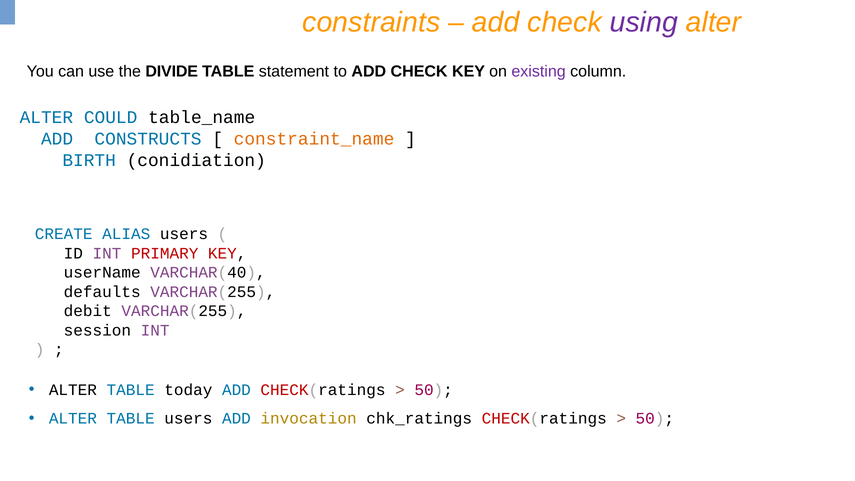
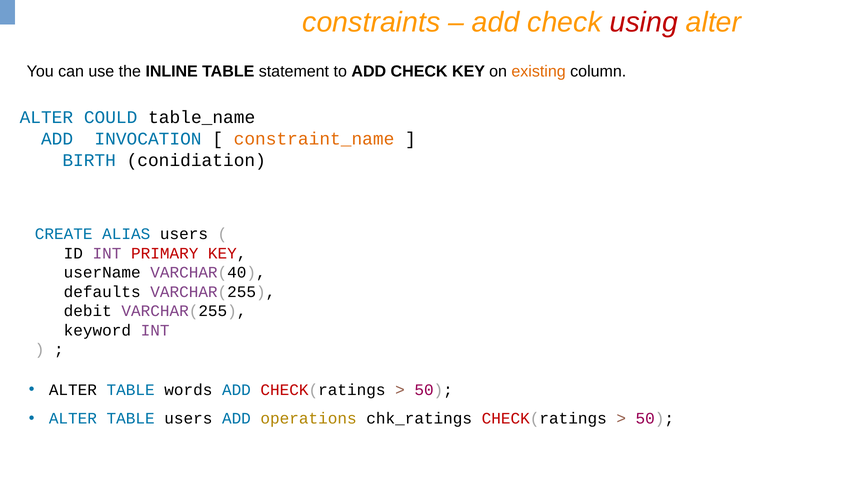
using colour: purple -> red (644, 22)
DIVIDE: DIVIDE -> INLINE (172, 71)
existing colour: purple -> orange (539, 71)
CONSTRUCTS: CONSTRUCTS -> INVOCATION (148, 139)
session: session -> keyword (97, 330)
today: today -> words (188, 390)
invocation: invocation -> operations (309, 419)
